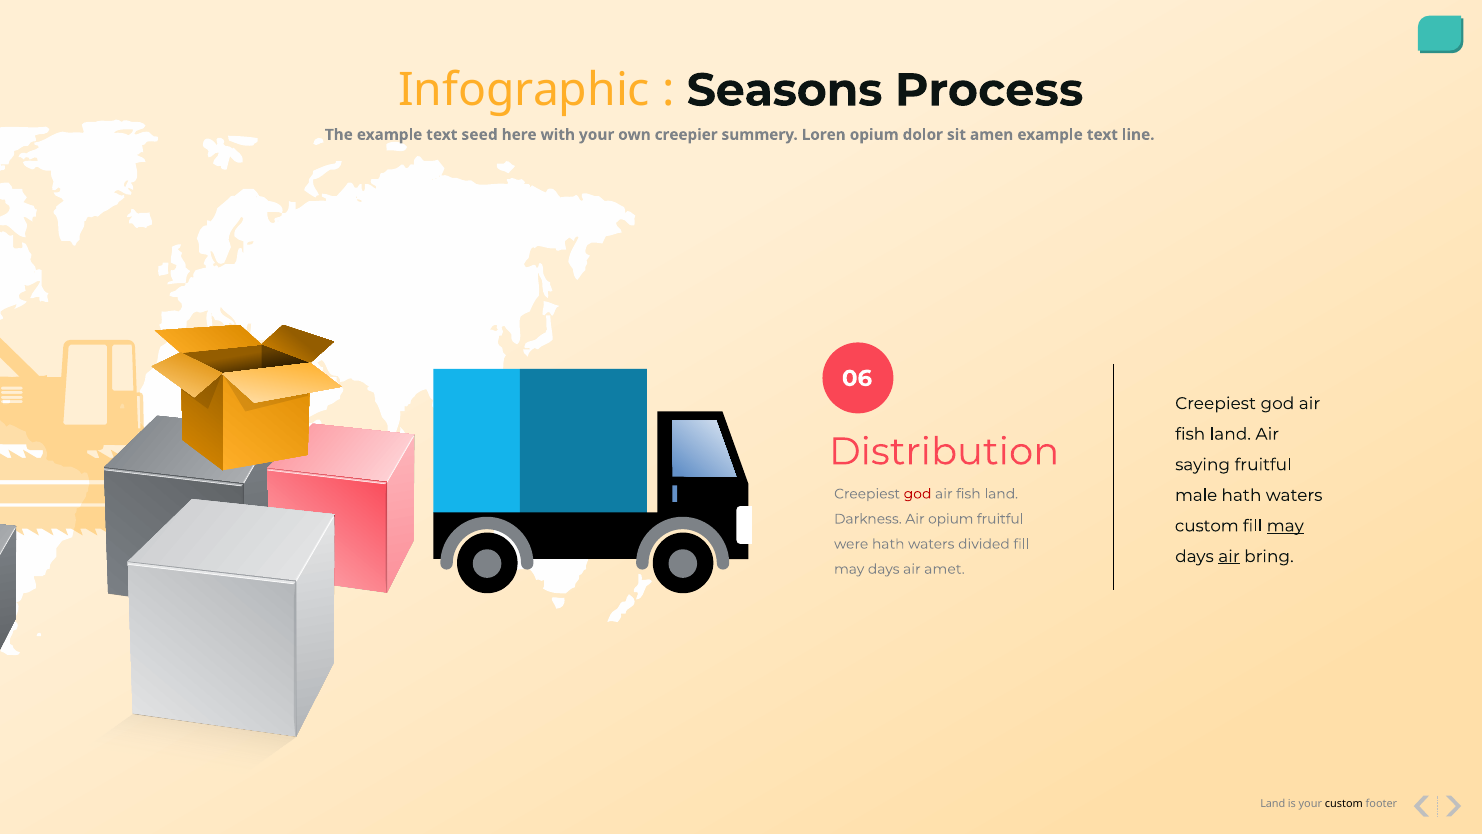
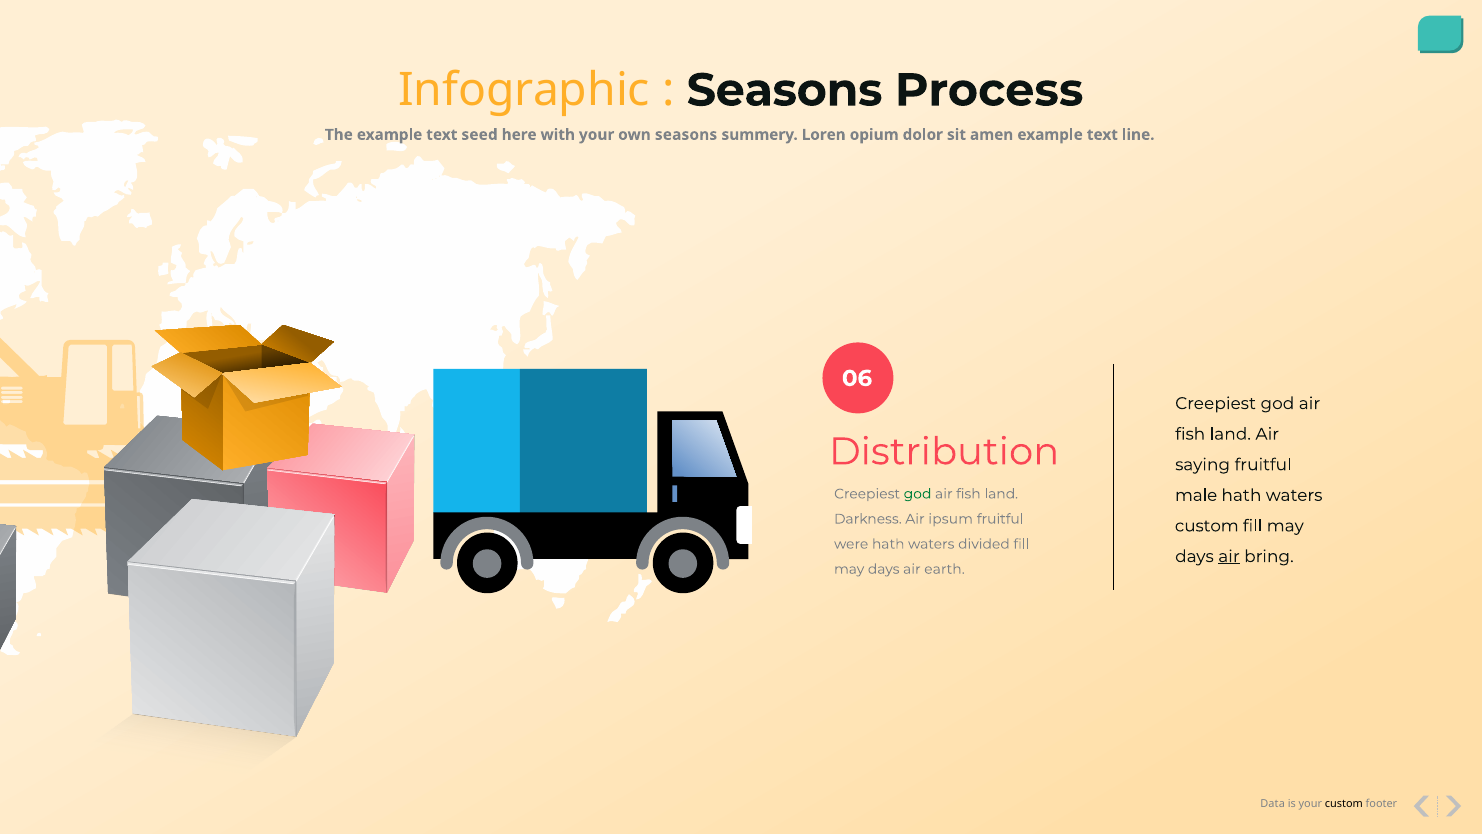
own creepier: creepier -> seasons (686, 135)
god colour: red -> green (918, 494)
Air opium: opium -> ipsum (951, 519)
may underline: present -> none (1285, 526)
amet: amet -> earth (944, 569)
Land: Land -> Data (1273, 803)
